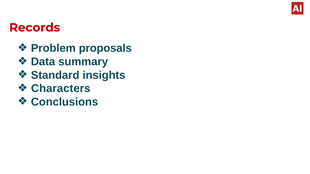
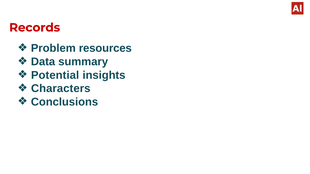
proposals: proposals -> resources (105, 48)
Standard: Standard -> Potential (55, 75)
